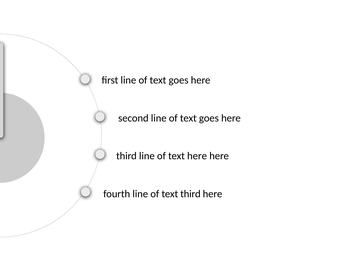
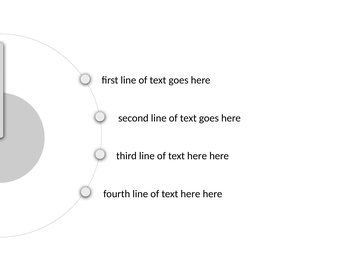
third: third -> here (190, 194)
